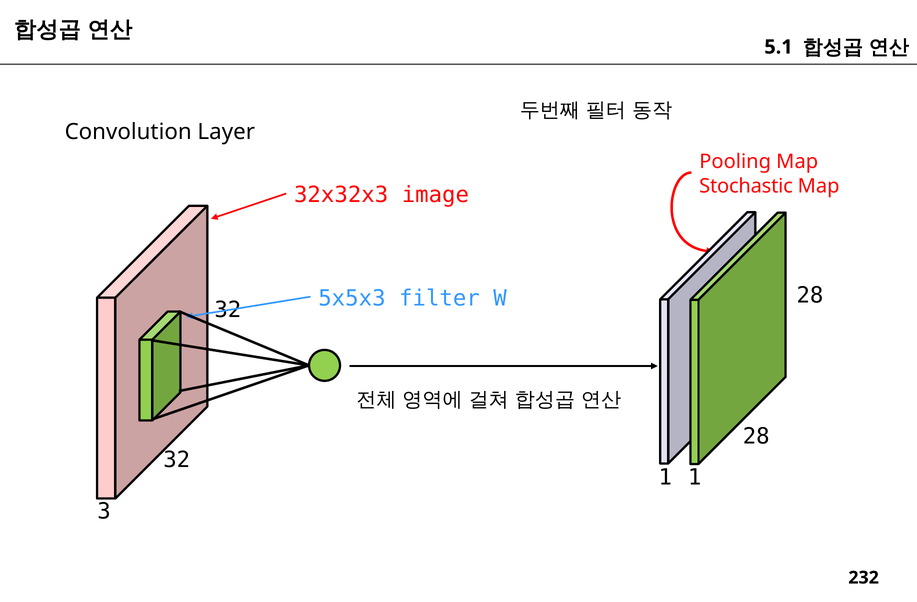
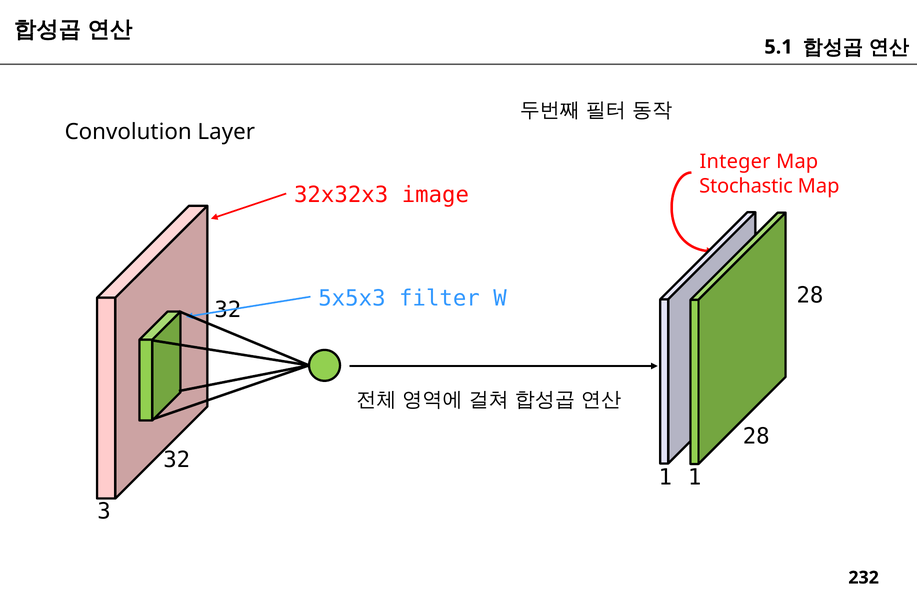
Pooling: Pooling -> Integer (735, 162)
